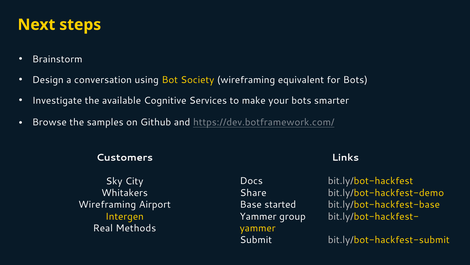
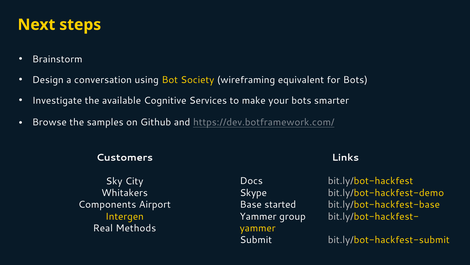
Share: Share -> Skype (253, 192)
Wireframing: Wireframing -> Components (107, 204)
